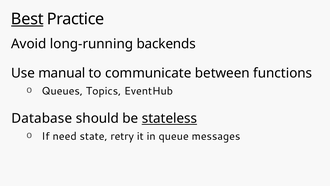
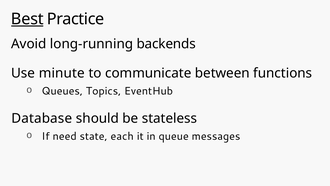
manual: manual -> minute (62, 73)
stateless underline: present -> none (169, 118)
retry: retry -> each (122, 136)
